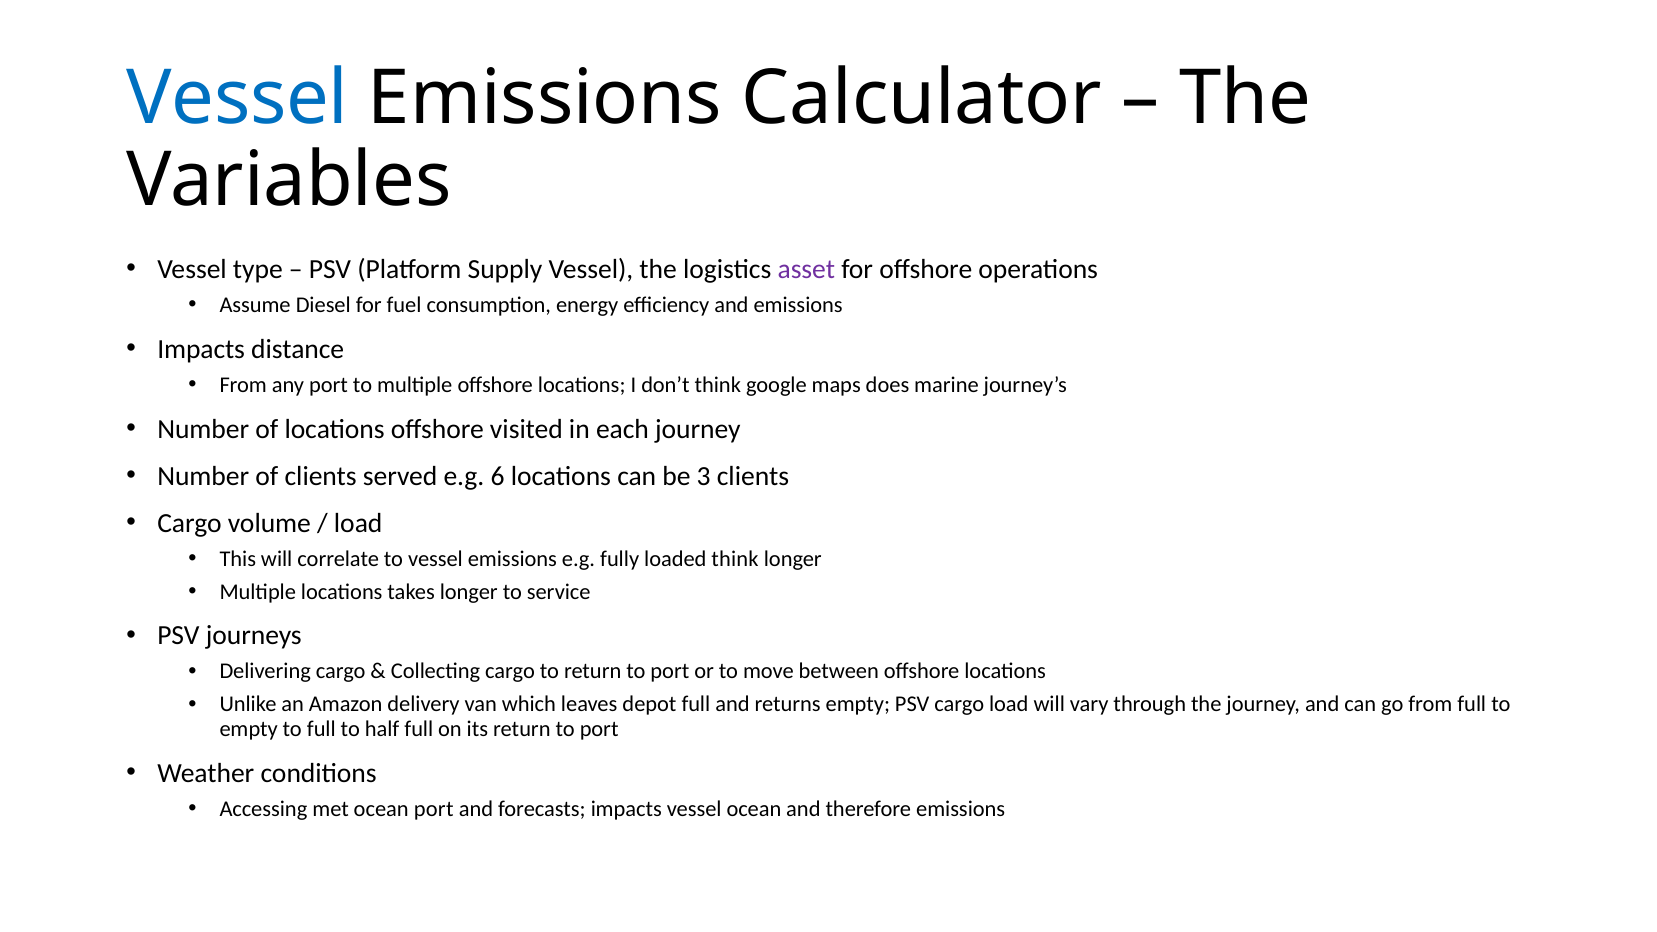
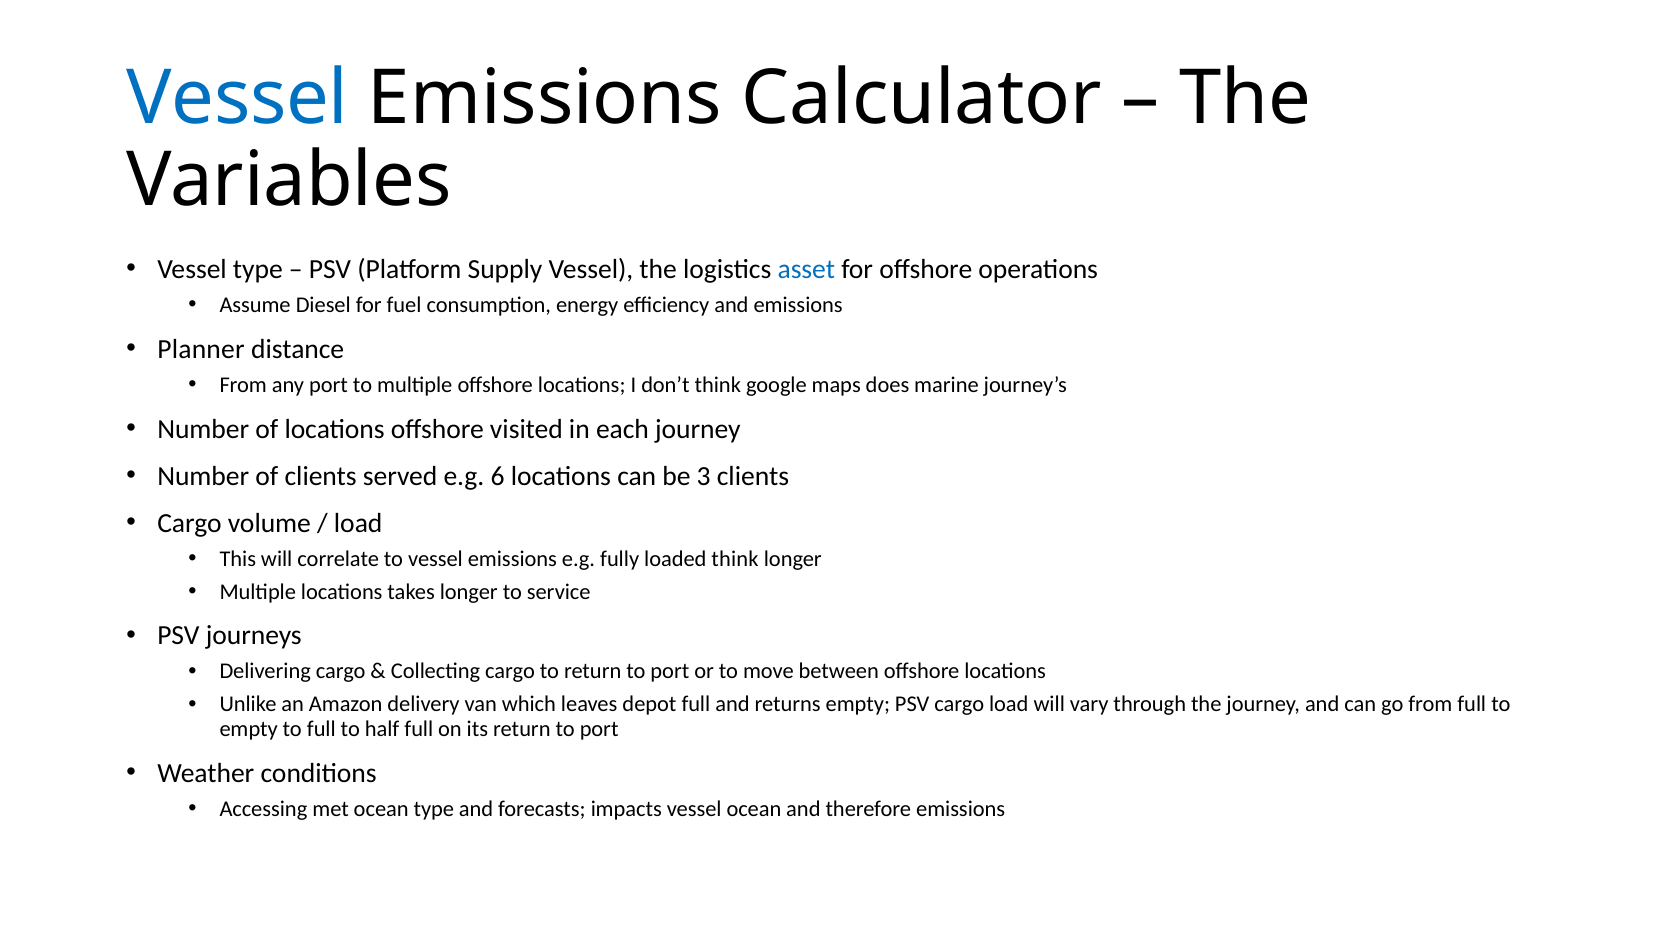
asset colour: purple -> blue (806, 269)
Impacts: Impacts -> Planner (201, 349)
ocean port: port -> type (434, 809)
